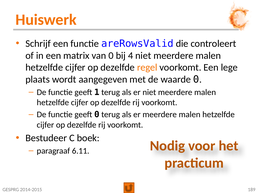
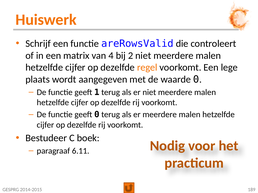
van 0: 0 -> 4 (111, 56)
4: 4 -> 2 (131, 56)
